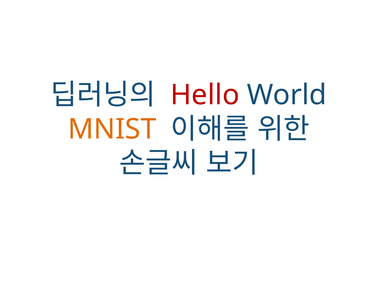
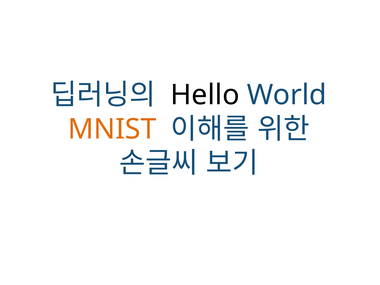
Hello colour: red -> black (205, 95)
